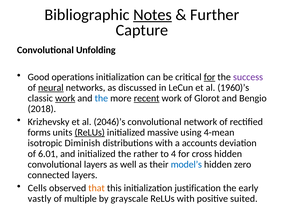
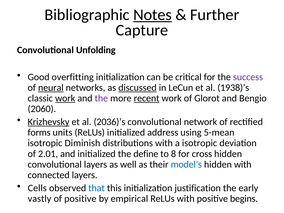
operations: operations -> overfitting (73, 77)
for underline: present -> none (210, 77)
discussed underline: none -> present (137, 88)
1960)’s: 1960)’s -> 1938)’s (233, 88)
the colour: blue -> purple (101, 98)
2018: 2018 -> 2060 (42, 109)
Krizhevsky underline: none -> present (49, 122)
2046)’s: 2046)’s -> 2036)’s (110, 122)
ReLUs underline: present -> none (90, 132)
massive: massive -> address (163, 132)
4-mean: 4-mean -> 5-mean (219, 132)
a accounts: accounts -> isotropic (200, 143)
6.01: 6.01 -> 2.01 (48, 154)
rather: rather -> define (146, 154)
4: 4 -> 8 (173, 154)
hidden zero: zero -> with (243, 164)
that colour: orange -> blue (97, 188)
of multiple: multiple -> positive (80, 199)
grayscale: grayscale -> empirical (129, 199)
suited: suited -> begins (244, 199)
